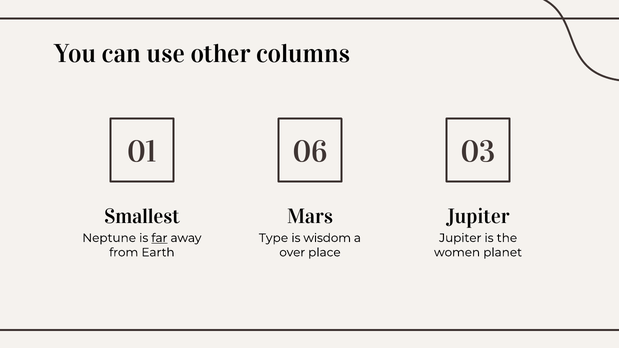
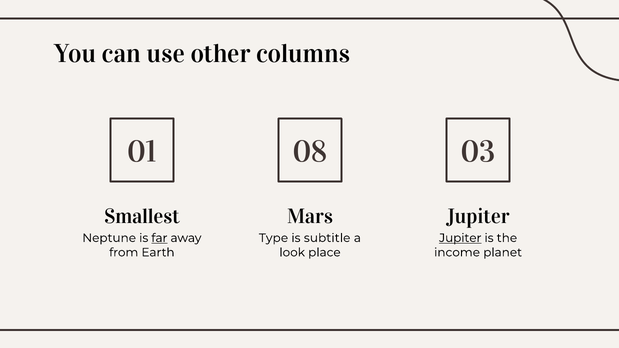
06: 06 -> 08 (310, 152)
wisdom: wisdom -> subtitle (327, 238)
Jupiter underline: none -> present (460, 238)
over: over -> look (292, 253)
women: women -> income (457, 253)
